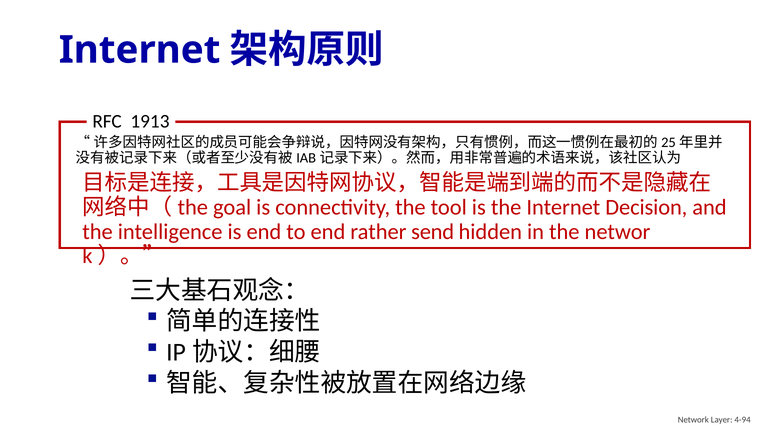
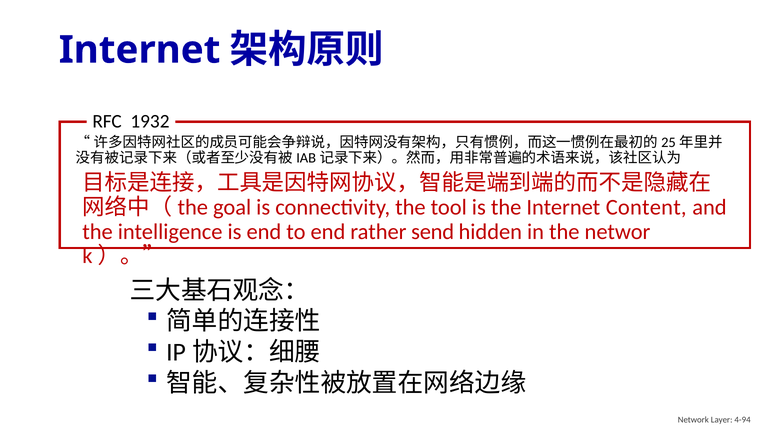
1913: 1913 -> 1932 (150, 121)
Decision: Decision -> Content (646, 207)
